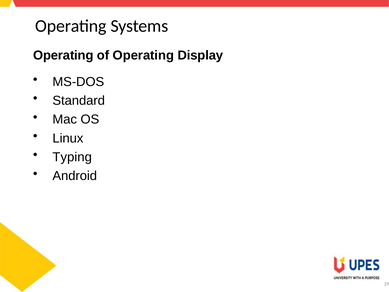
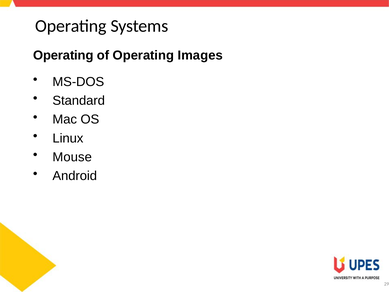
Display: Display -> Images (200, 55)
Typing: Typing -> Mouse (72, 157)
